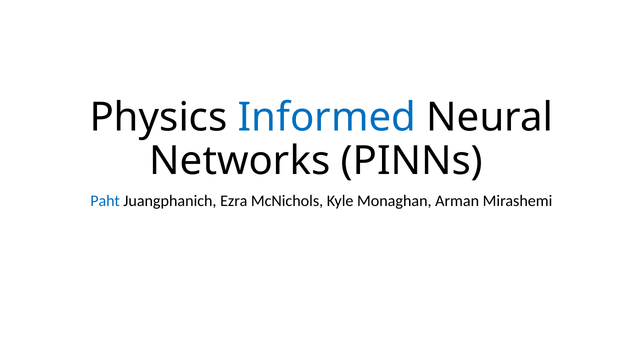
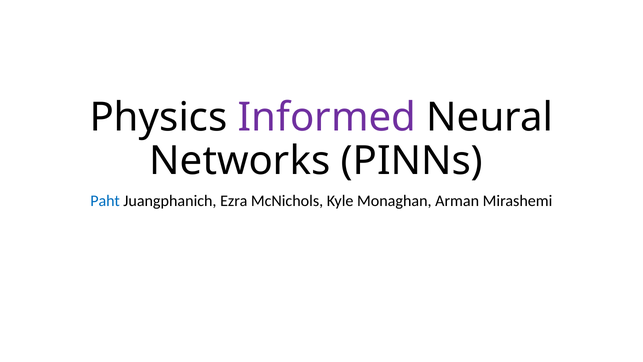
Informed colour: blue -> purple (327, 117)
